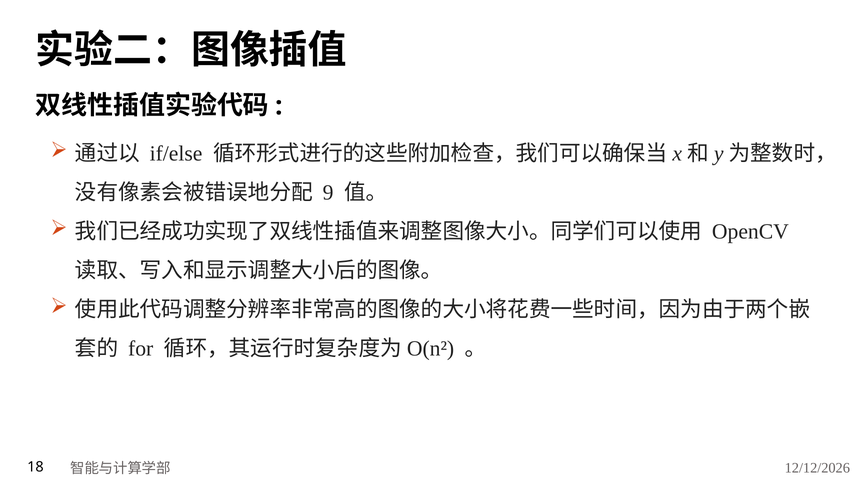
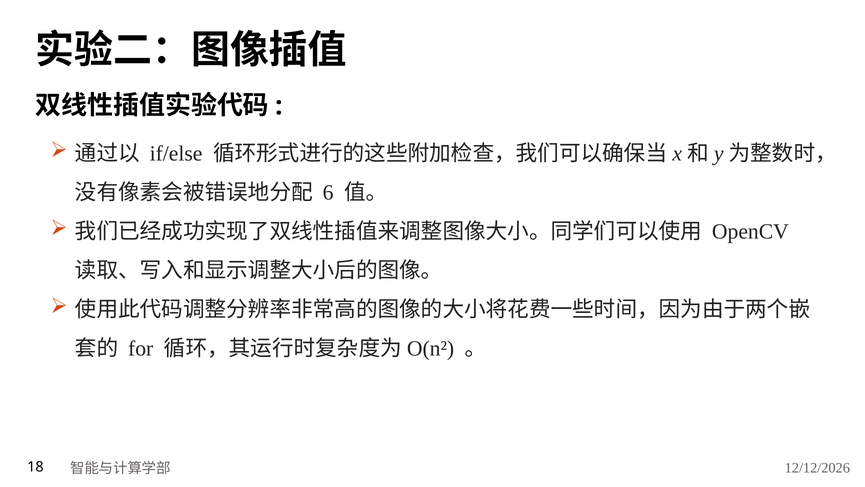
9: 9 -> 6 (328, 193)
